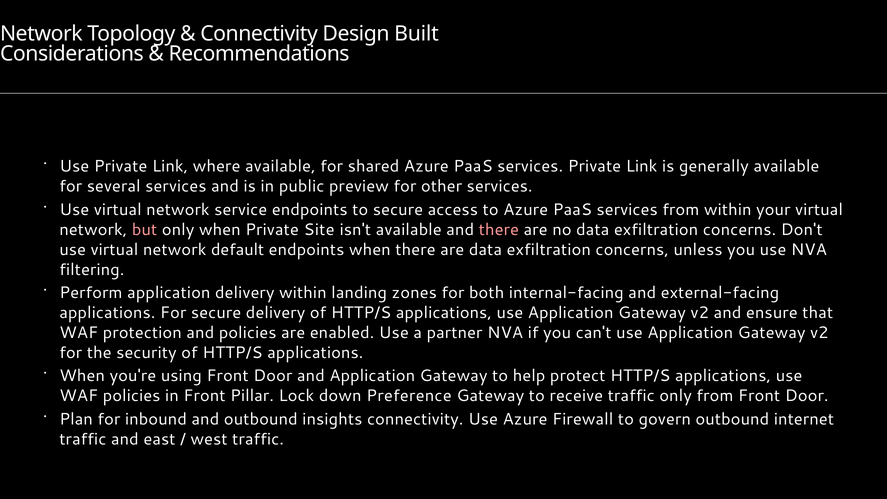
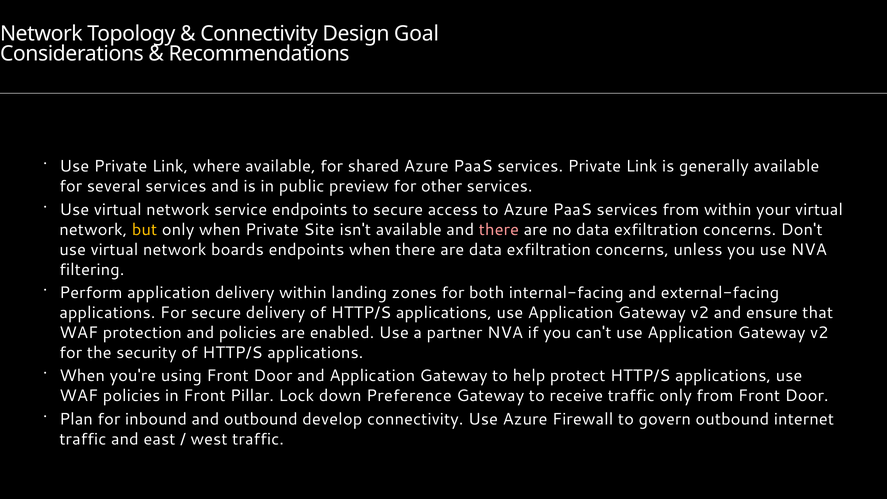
Built: Built -> Goal (417, 34)
but colour: pink -> yellow (145, 230)
default: default -> boards (237, 250)
insights: insights -> develop (332, 419)
